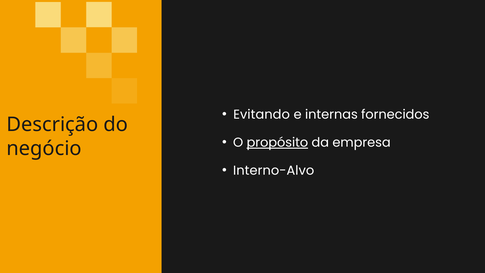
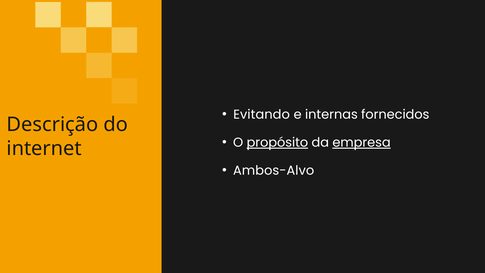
empresa underline: none -> present (362, 142)
negócio: negócio -> internet (44, 148)
Interno-Alvo: Interno-Alvo -> Ambos-Alvo (274, 171)
